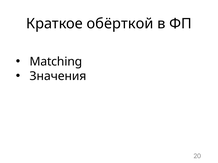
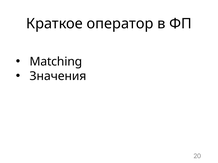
обёрткой: обёрткой -> оператор (120, 24)
